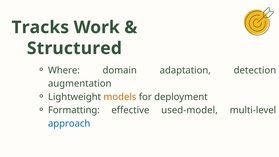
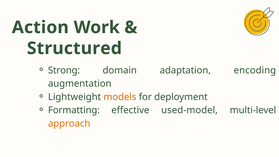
Tracks: Tracks -> Action (40, 27)
Where: Where -> Strong (64, 70)
detection: detection -> encoding (255, 70)
approach colour: blue -> orange (69, 124)
